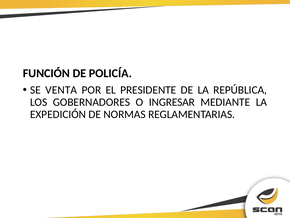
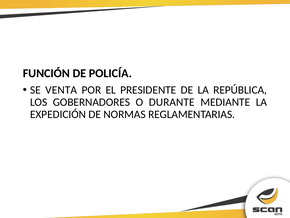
INGRESAR: INGRESAR -> DURANTE (172, 102)
